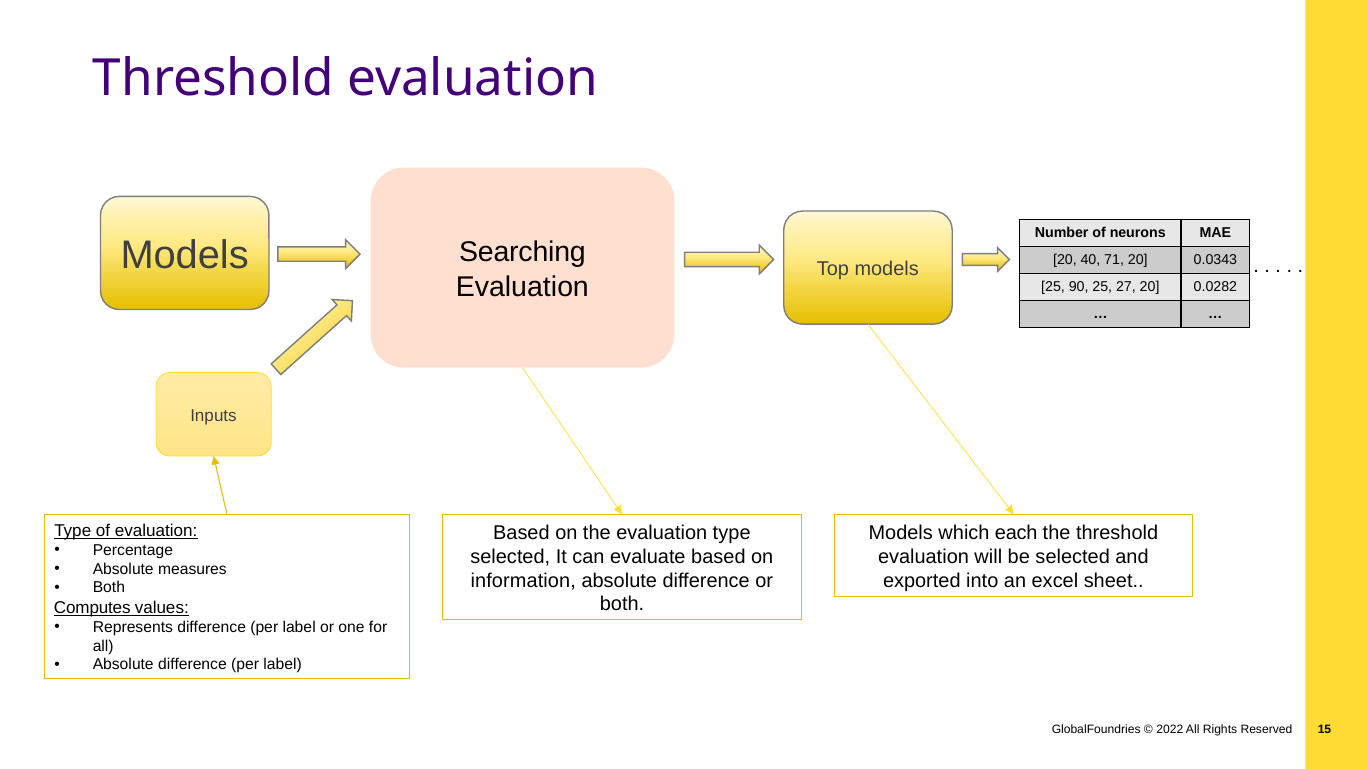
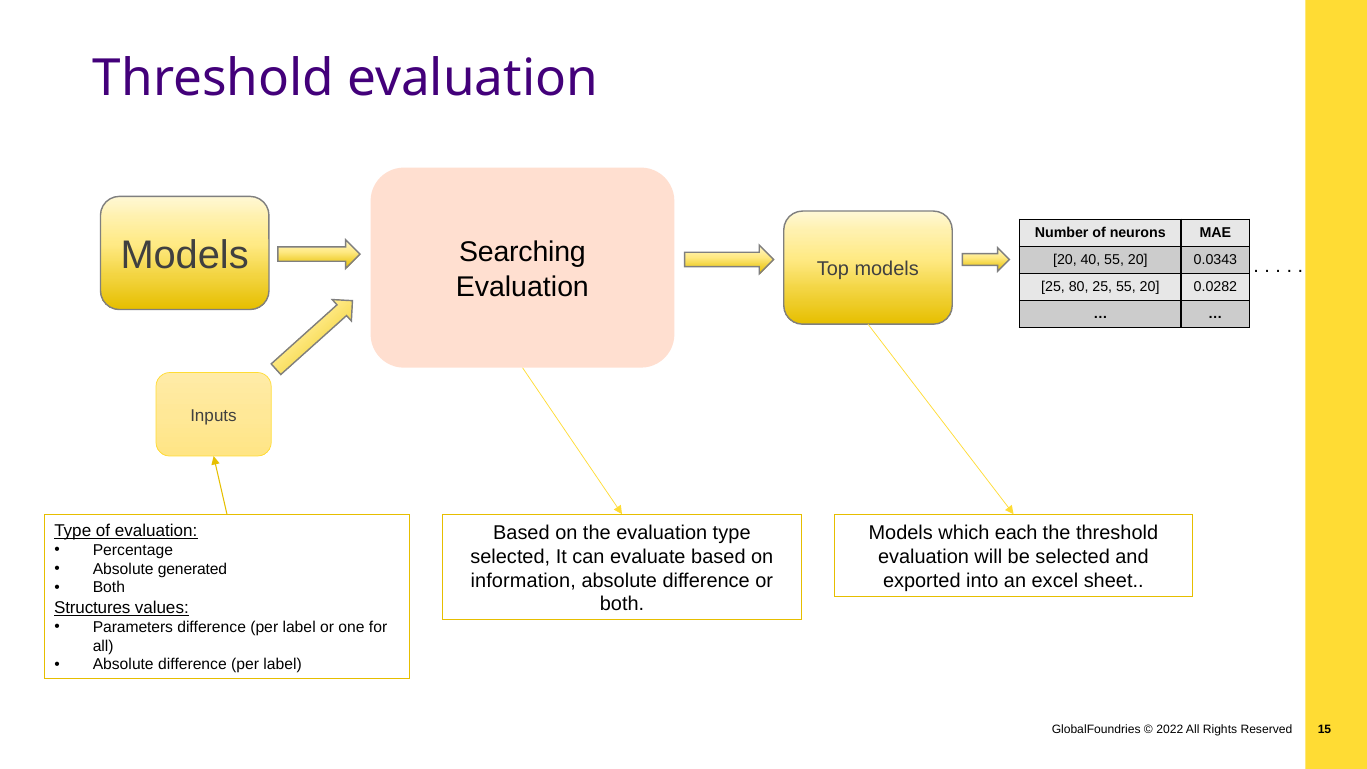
40 71: 71 -> 55 (1114, 260)
90: 90 -> 80 (1079, 287)
25 27: 27 -> 55 (1126, 287)
measures: measures -> generated (193, 569)
Computes: Computes -> Structures (92, 608)
Represents: Represents -> Parameters (133, 627)
